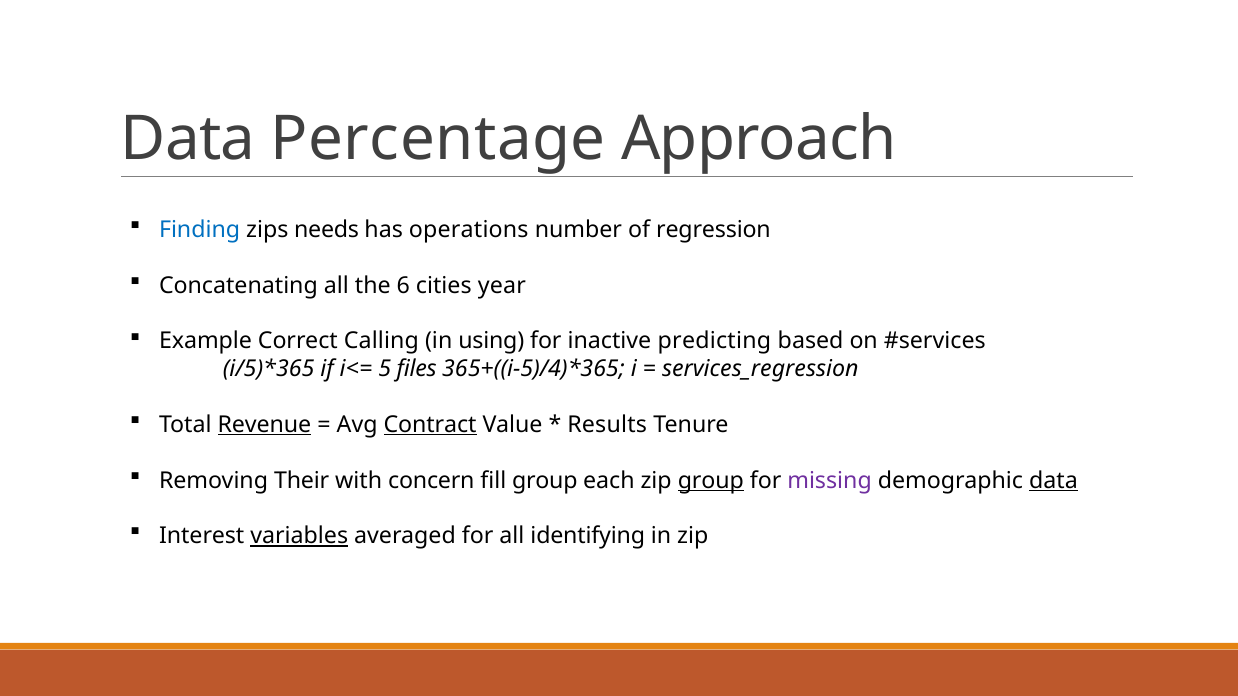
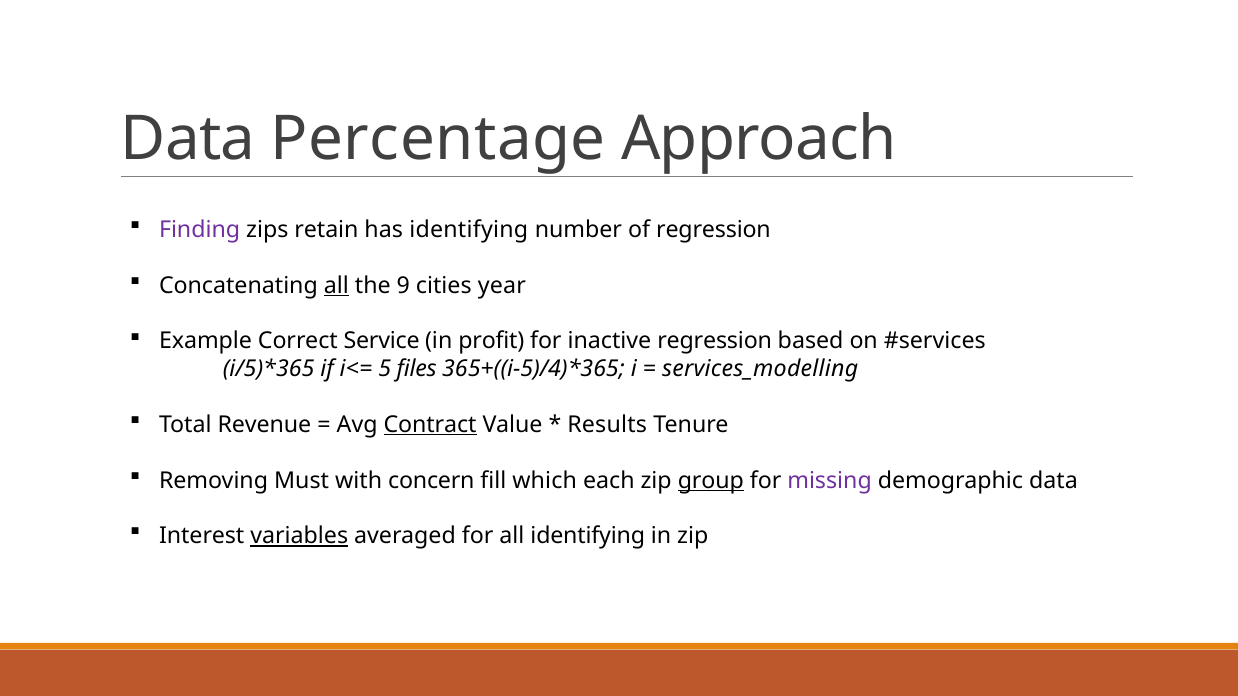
Finding colour: blue -> purple (200, 230)
needs: needs -> retain (326, 230)
has operations: operations -> identifying (469, 230)
all underline: none -> present (336, 286)
6: 6 -> 9 (403, 286)
Calling: Calling -> Service (382, 341)
using: using -> profit (491, 341)
inactive predicting: predicting -> regression (715, 341)
services_regression: services_regression -> services_modelling (760, 369)
Revenue underline: present -> none (264, 425)
Their: Their -> Must (302, 481)
fill group: group -> which (545, 481)
data underline: present -> none (1053, 481)
